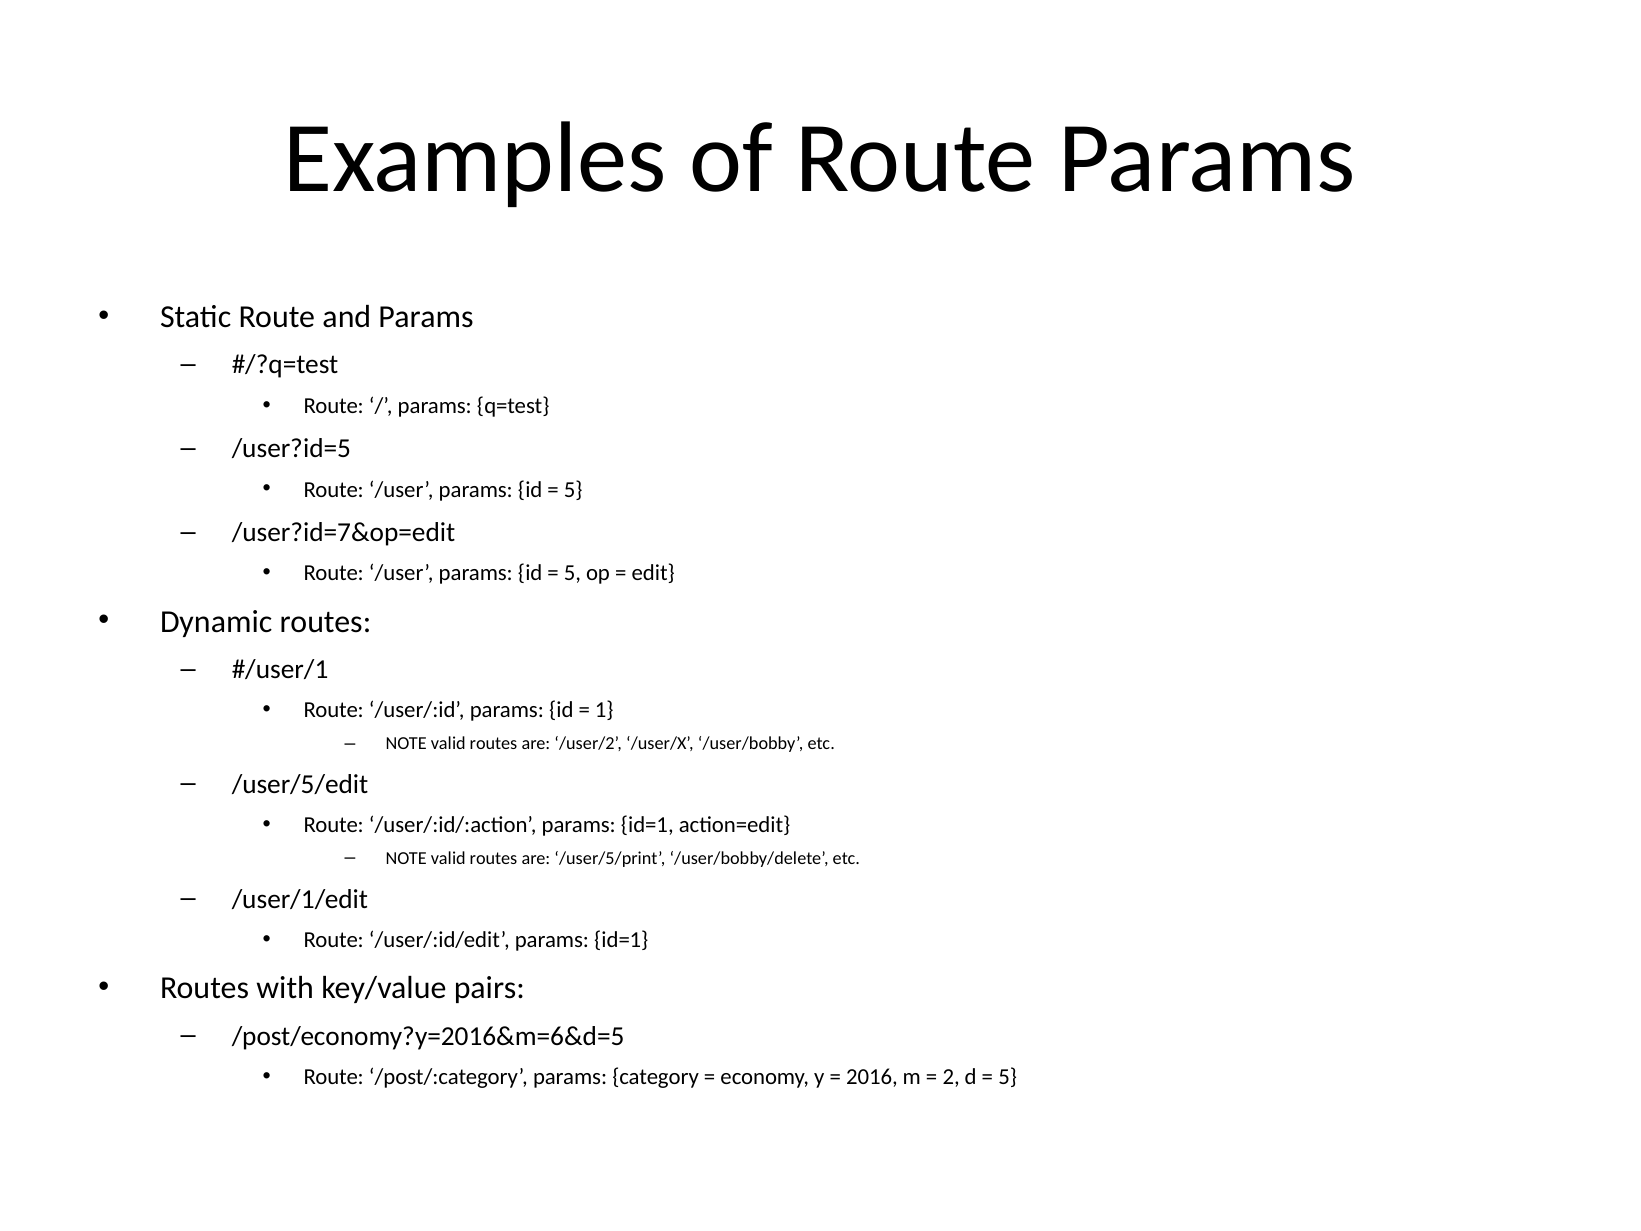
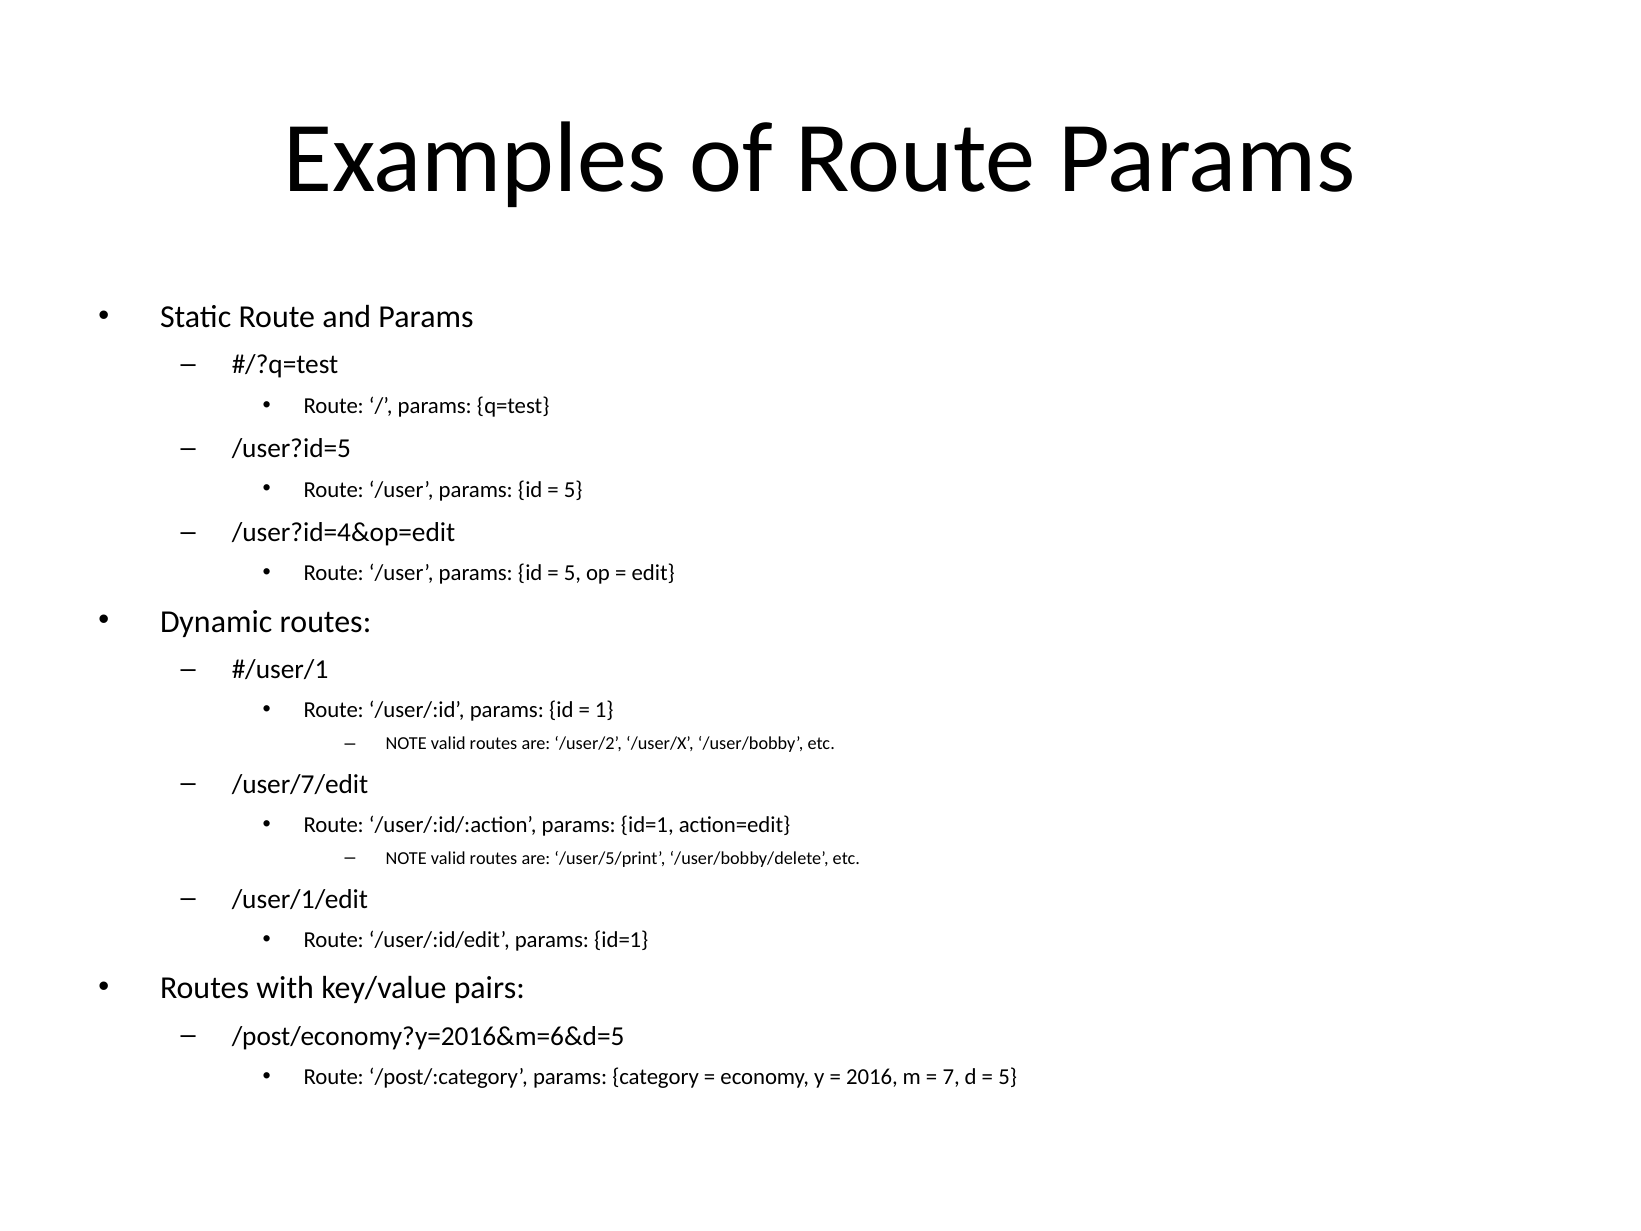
/user?id=7&op=edit: /user?id=7&op=edit -> /user?id=4&op=edit (344, 533)
/user/5/edit: /user/5/edit -> /user/7/edit (300, 784)
2: 2 -> 7 (951, 1077)
